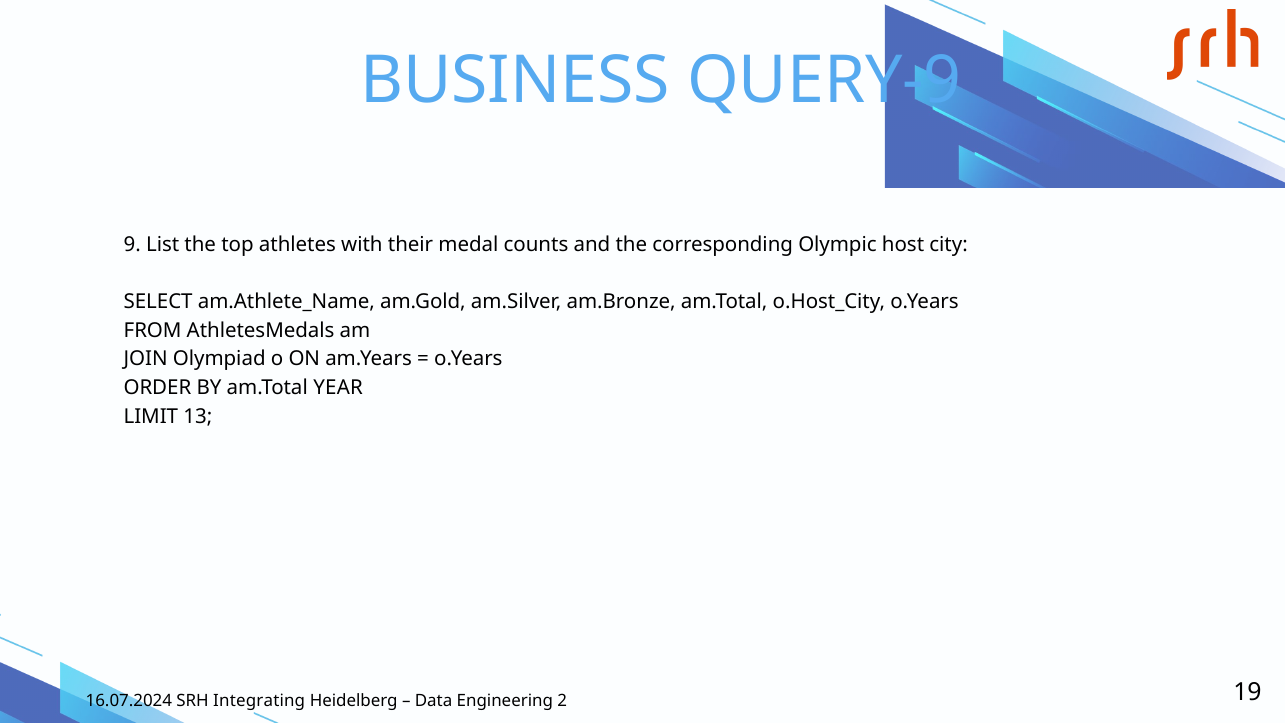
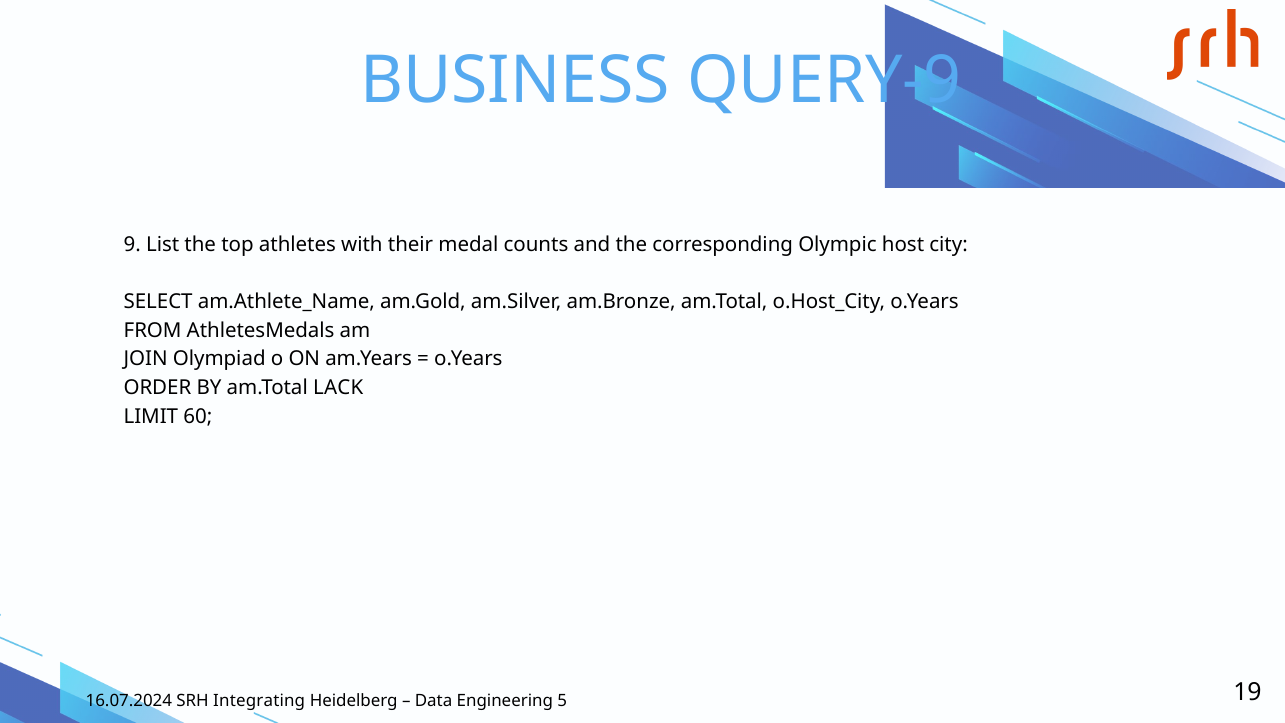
YEAR: YEAR -> LACK (338, 388)
13: 13 -> 60 (198, 416)
2: 2 -> 5 (562, 701)
